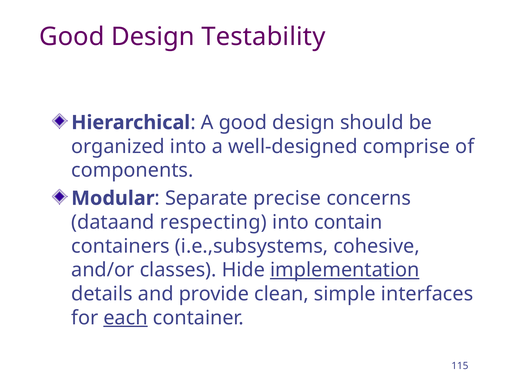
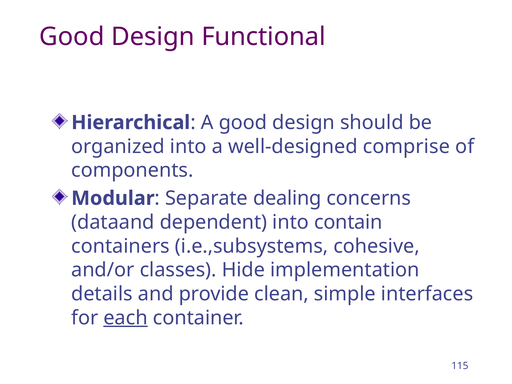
Testability: Testability -> Functional (264, 37)
precise: precise -> dealing (287, 198)
respecting: respecting -> dependent (213, 222)
implementation underline: present -> none (345, 270)
